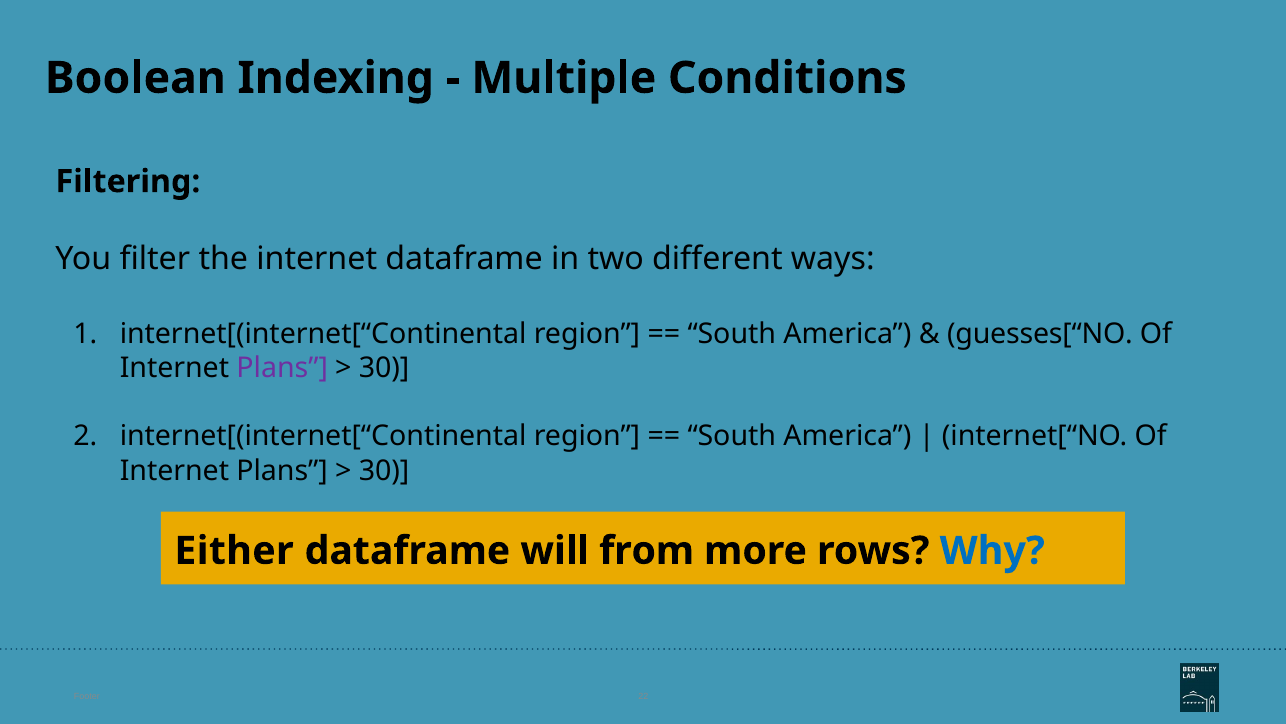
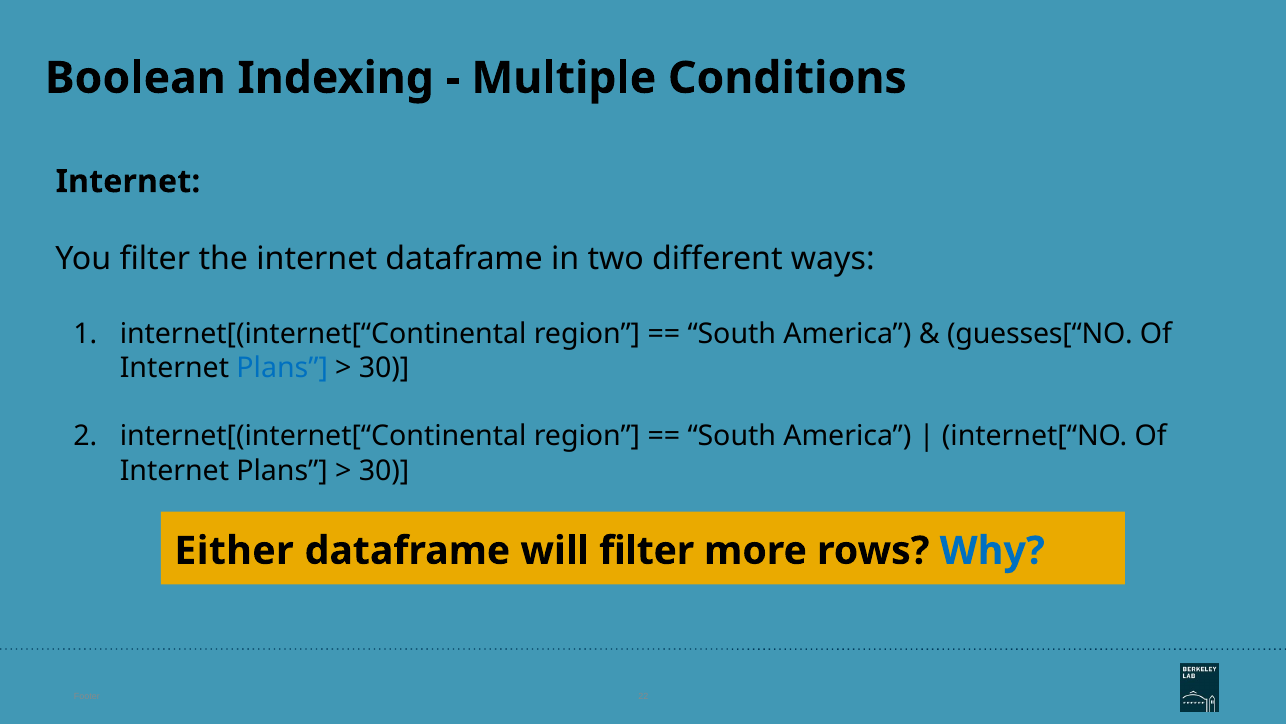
Filtering: Filtering -> Internet (128, 181)
Plans colour: purple -> blue (282, 368)
will from: from -> filter (647, 550)
